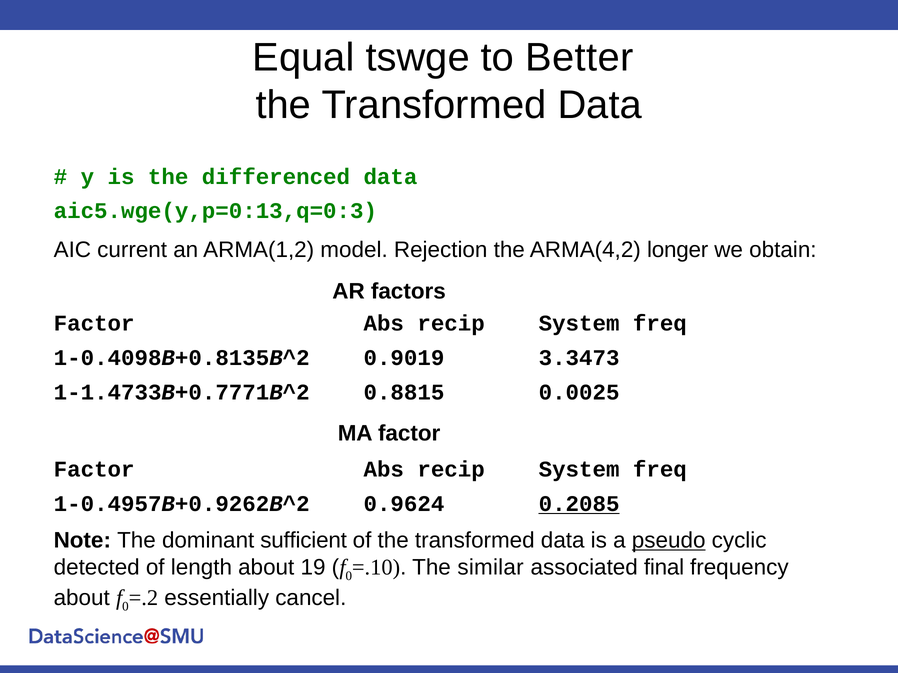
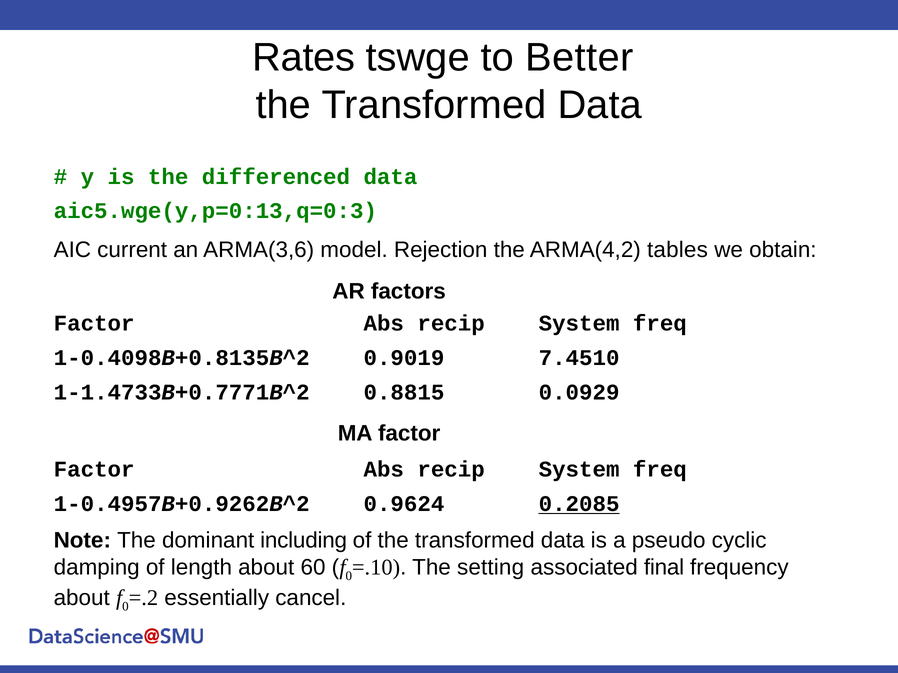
Equal: Equal -> Rates (304, 57)
ARMA(1,2: ARMA(1,2 -> ARMA(3,6 (259, 250)
longer: longer -> tables (677, 250)
3.3473: 3.3473 -> 7.4510 (579, 358)
0.0025: 0.0025 -> 0.0929 (579, 393)
sufficient: sufficient -> including (304, 541)
pseudo underline: present -> none (669, 541)
detected: detected -> damping (97, 568)
19: 19 -> 60 (313, 568)
similar: similar -> setting (491, 568)
